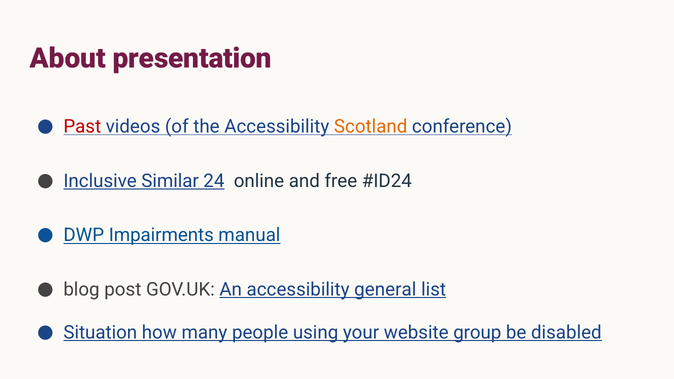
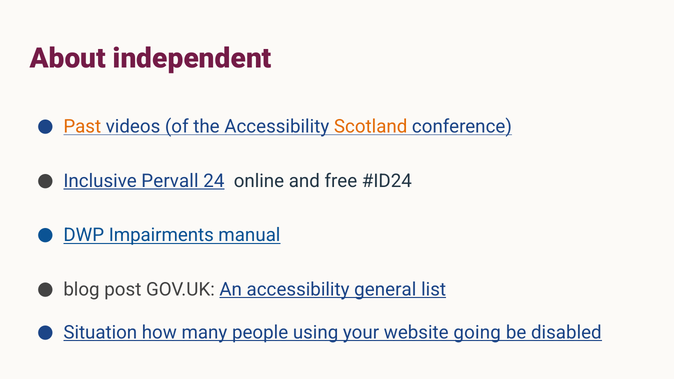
presentation: presentation -> independent (192, 58)
Past colour: red -> orange (82, 127)
Similar: Similar -> Pervall (170, 181)
group: group -> going (477, 333)
